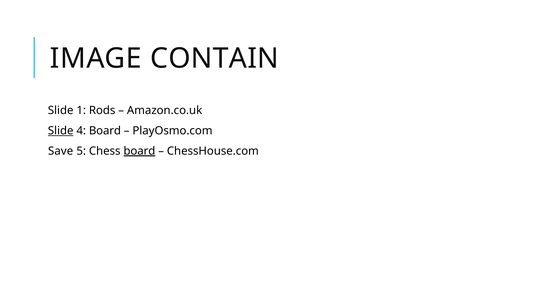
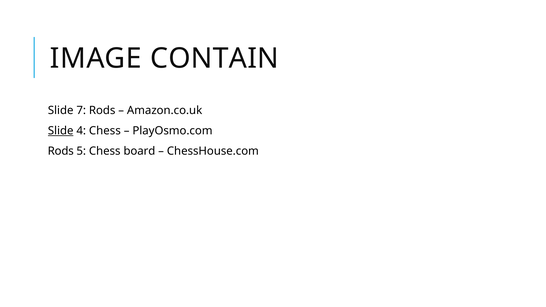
1: 1 -> 7 (81, 110)
4 Board: Board -> Chess (105, 131)
Save: Save -> Rods (61, 151)
board underline: present -> none (139, 151)
